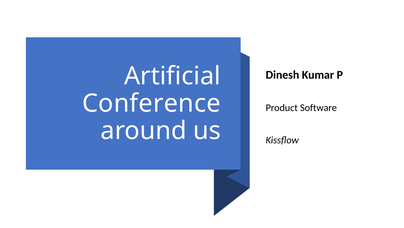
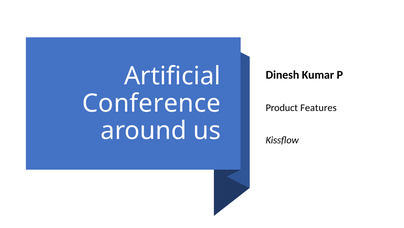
Software: Software -> Features (318, 108)
